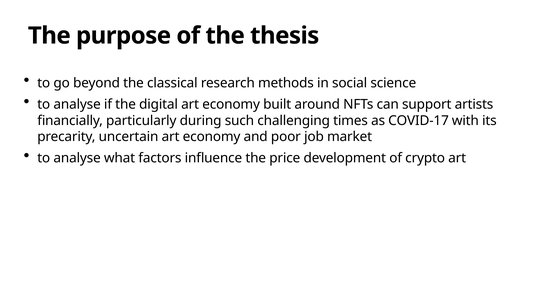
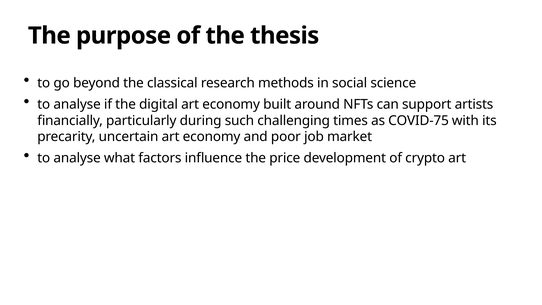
COVID-17: COVID-17 -> COVID-75 (419, 121)
